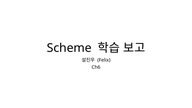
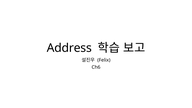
Scheme: Scheme -> Address (69, 48)
